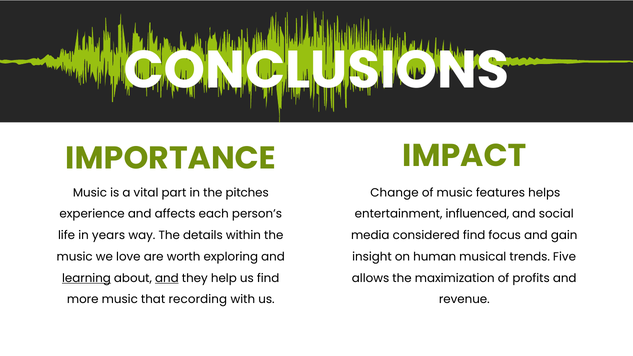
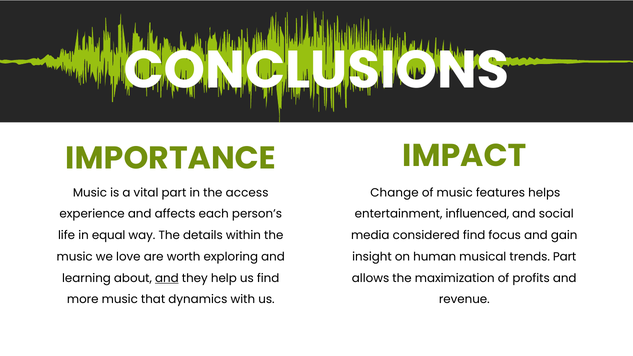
pitches: pitches -> access (247, 193)
years: years -> equal (109, 235)
trends Five: Five -> Part (565, 257)
learning underline: present -> none (86, 278)
recording: recording -> dynamics (198, 300)
